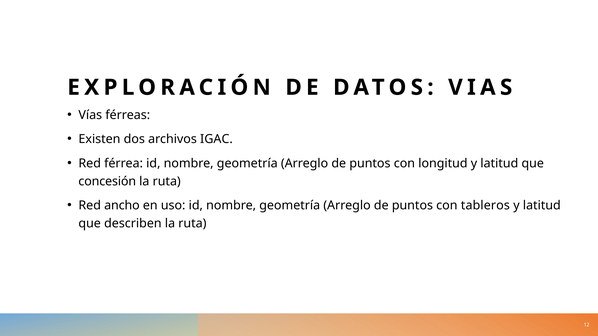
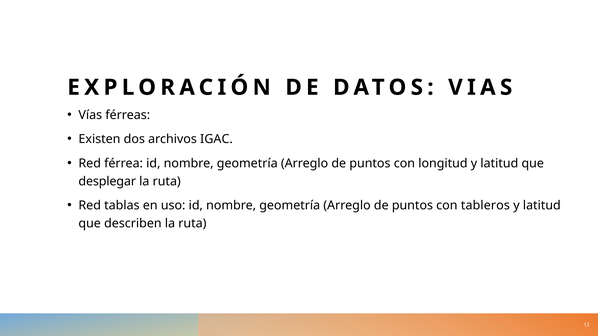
concesión: concesión -> desplegar (107, 181)
ancho: ancho -> tablas (122, 206)
